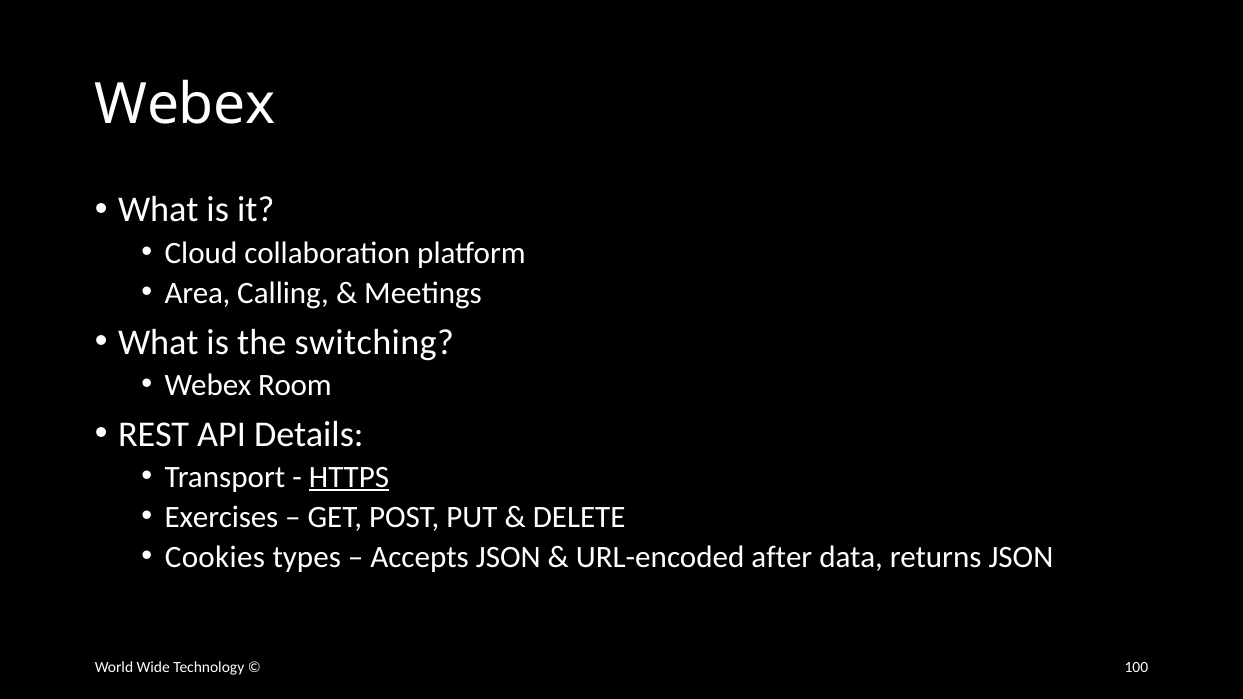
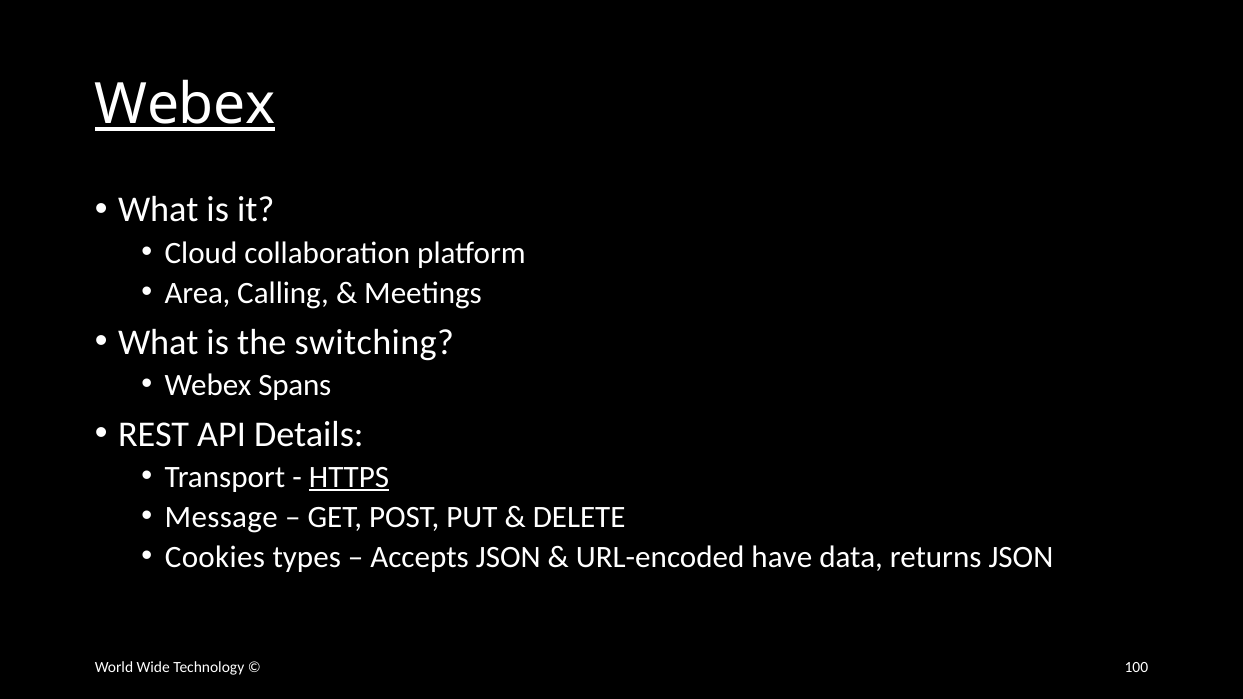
Webex underline: none -> present (185, 104)
Room: Room -> Spans (295, 385)
Exercises: Exercises -> Message (221, 517)
after: after -> have (782, 557)
